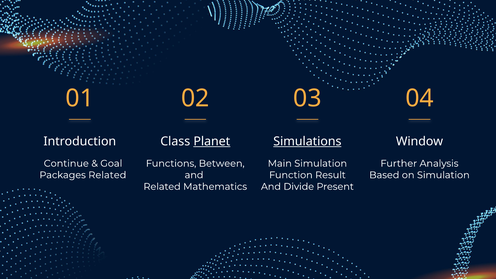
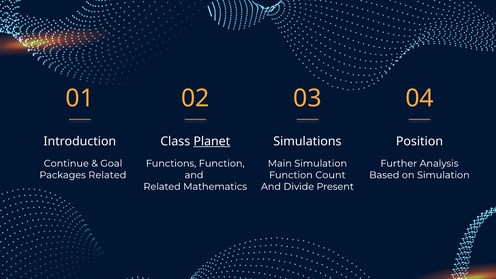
Simulations underline: present -> none (307, 141)
Window: Window -> Position (419, 141)
Functions Between: Between -> Function (222, 163)
Result: Result -> Count (330, 175)
